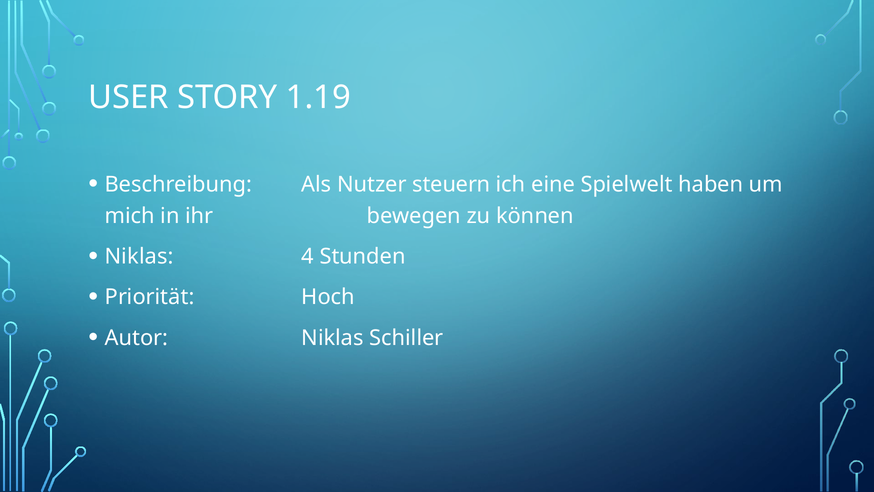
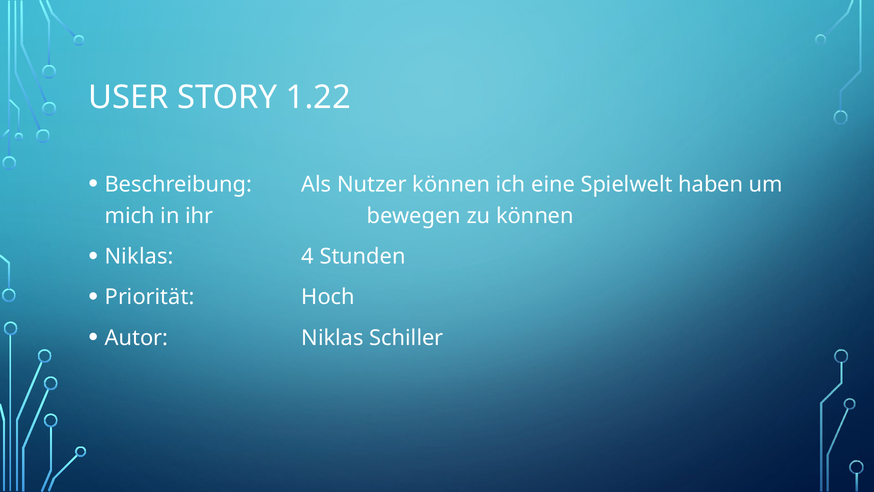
1.19: 1.19 -> 1.22 (318, 97)
Nutzer steuern: steuern -> können (451, 184)
